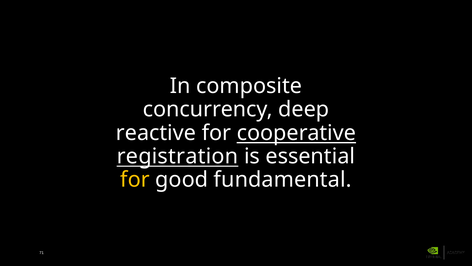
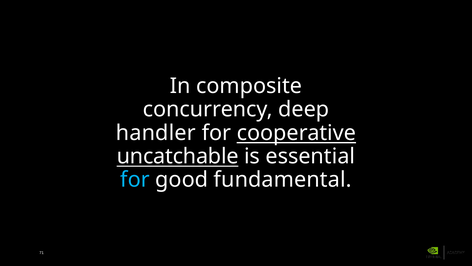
reactive: reactive -> handler (156, 133)
registration: registration -> uncatchable (178, 156)
for colour: yellow -> light blue (135, 179)
